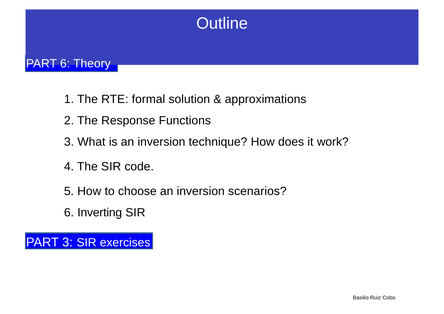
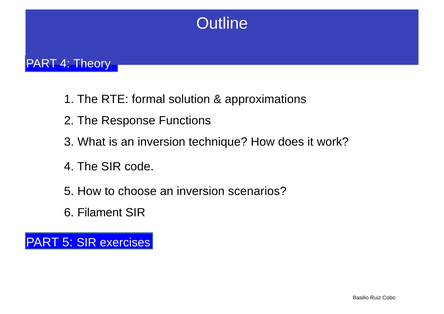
PART 6: 6 -> 4 (65, 64)
Inverting: Inverting -> Filament (100, 212)
PART 3: 3 -> 5 (68, 242)
